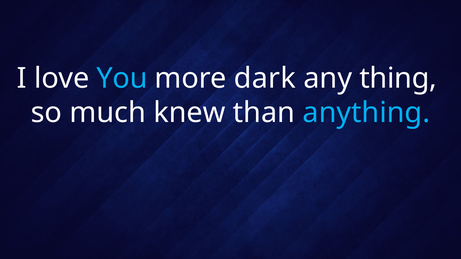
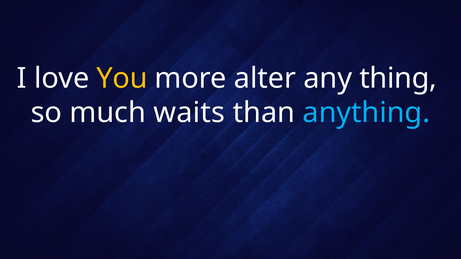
You colour: light blue -> yellow (122, 78)
dark: dark -> alter (265, 78)
knew: knew -> waits (189, 113)
